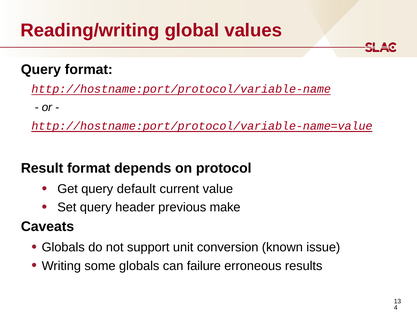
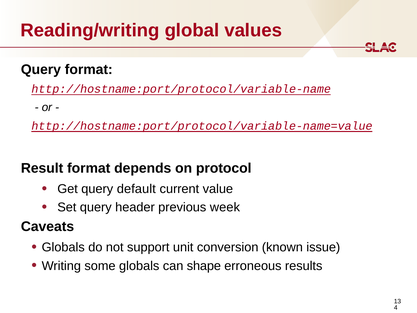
make: make -> week (225, 207)
failure: failure -> shape (204, 266)
